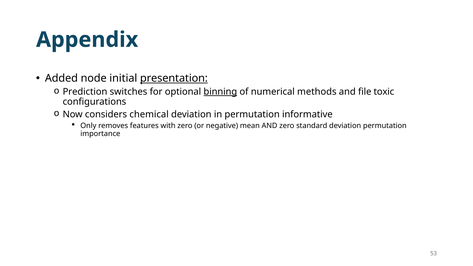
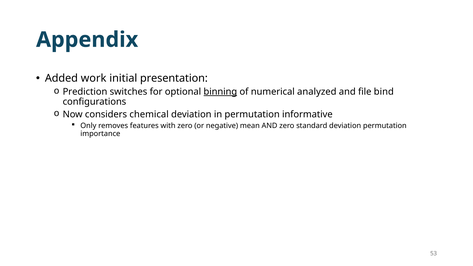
node: node -> work (94, 78)
presentation underline: present -> none (174, 78)
methods: methods -> analyzed (317, 92)
toxic: toxic -> bind (384, 92)
